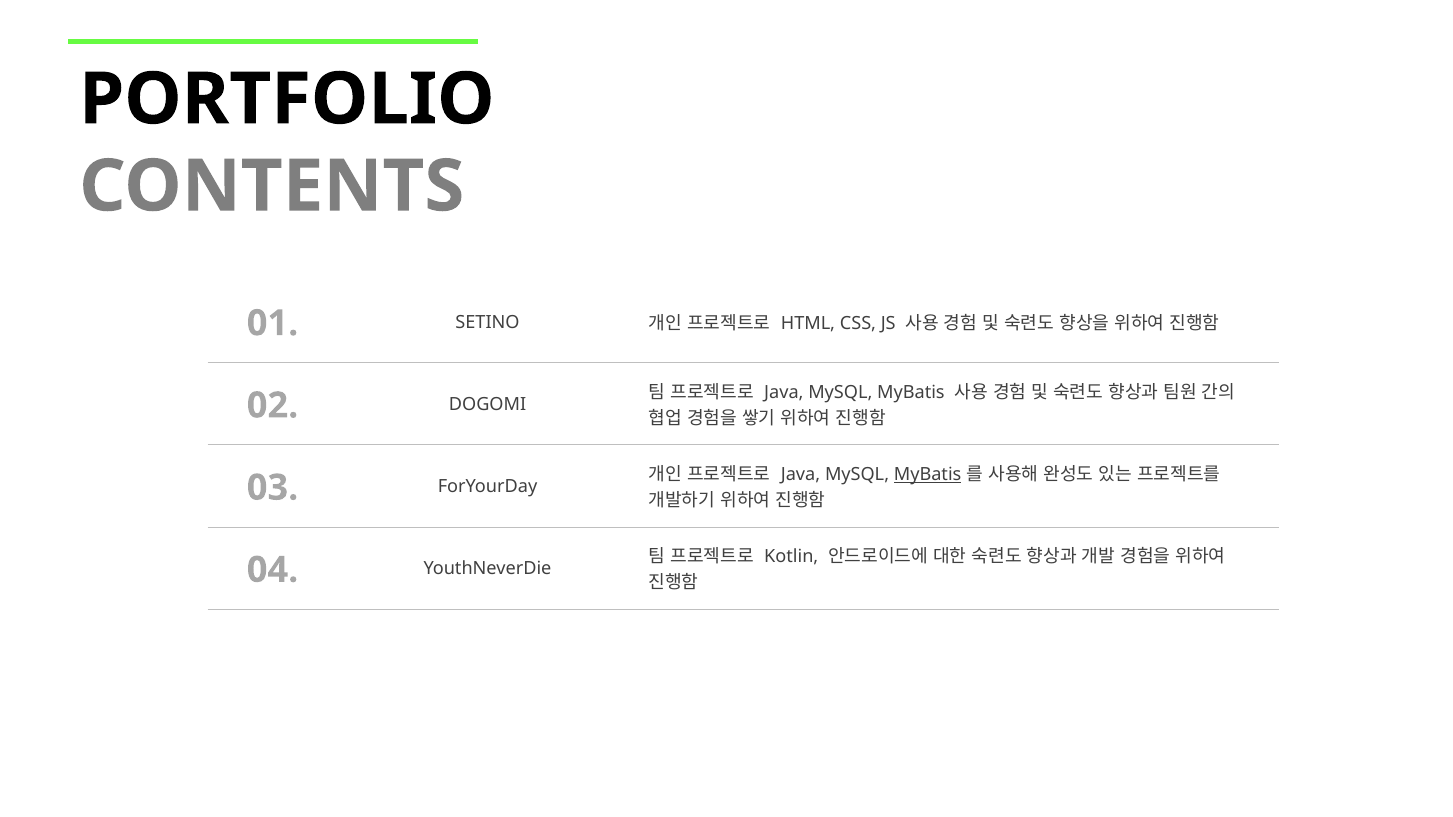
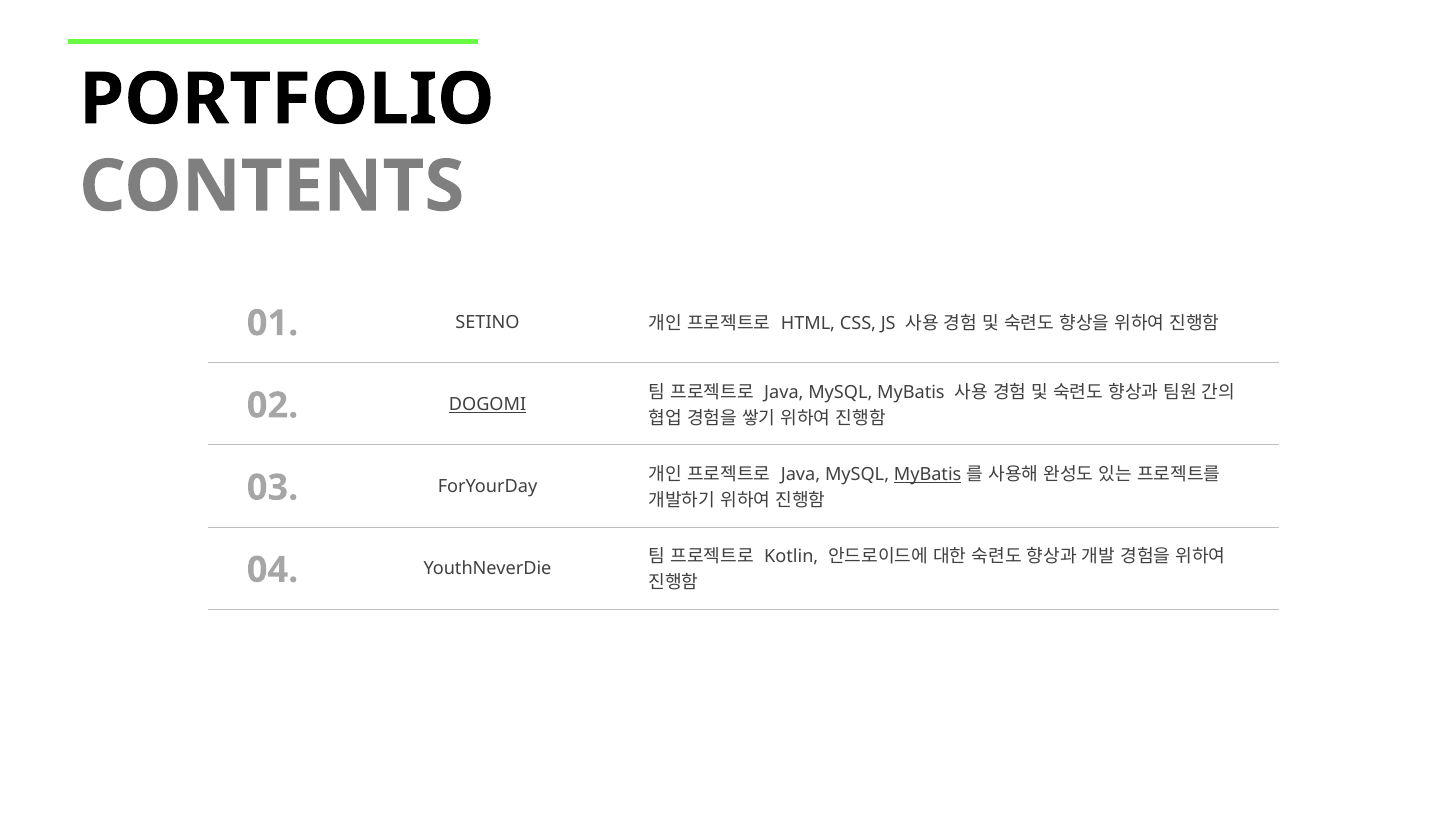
DOGOMI underline: none -> present (488, 405)
